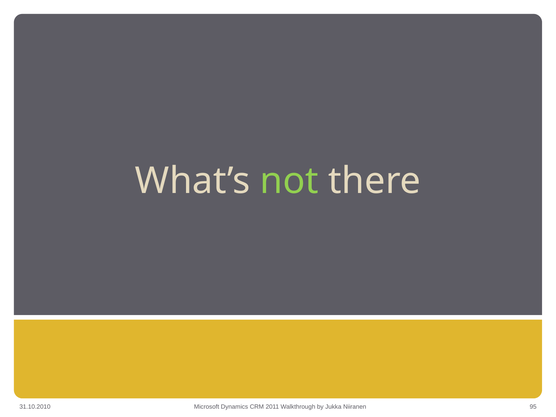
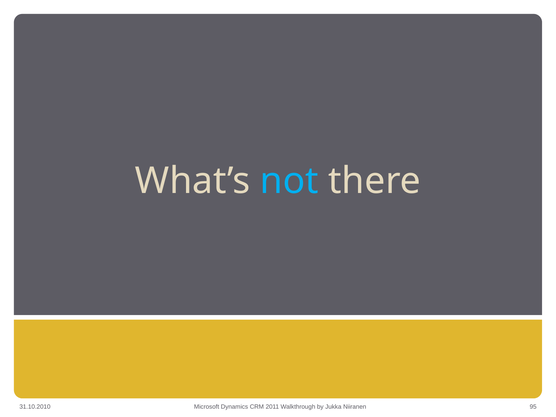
not colour: light green -> light blue (289, 181)
